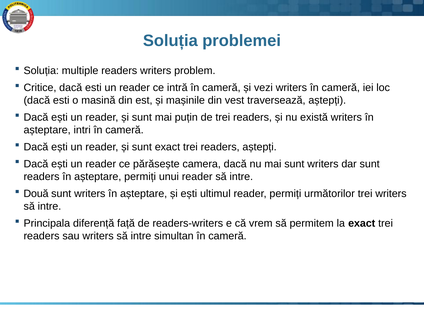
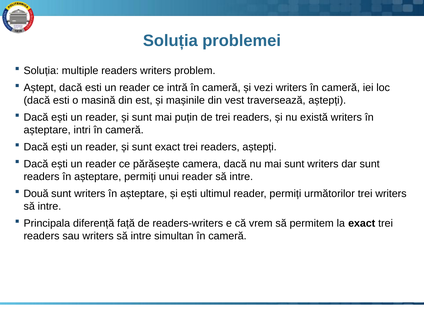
Critice: Critice -> Aștept (40, 88)
